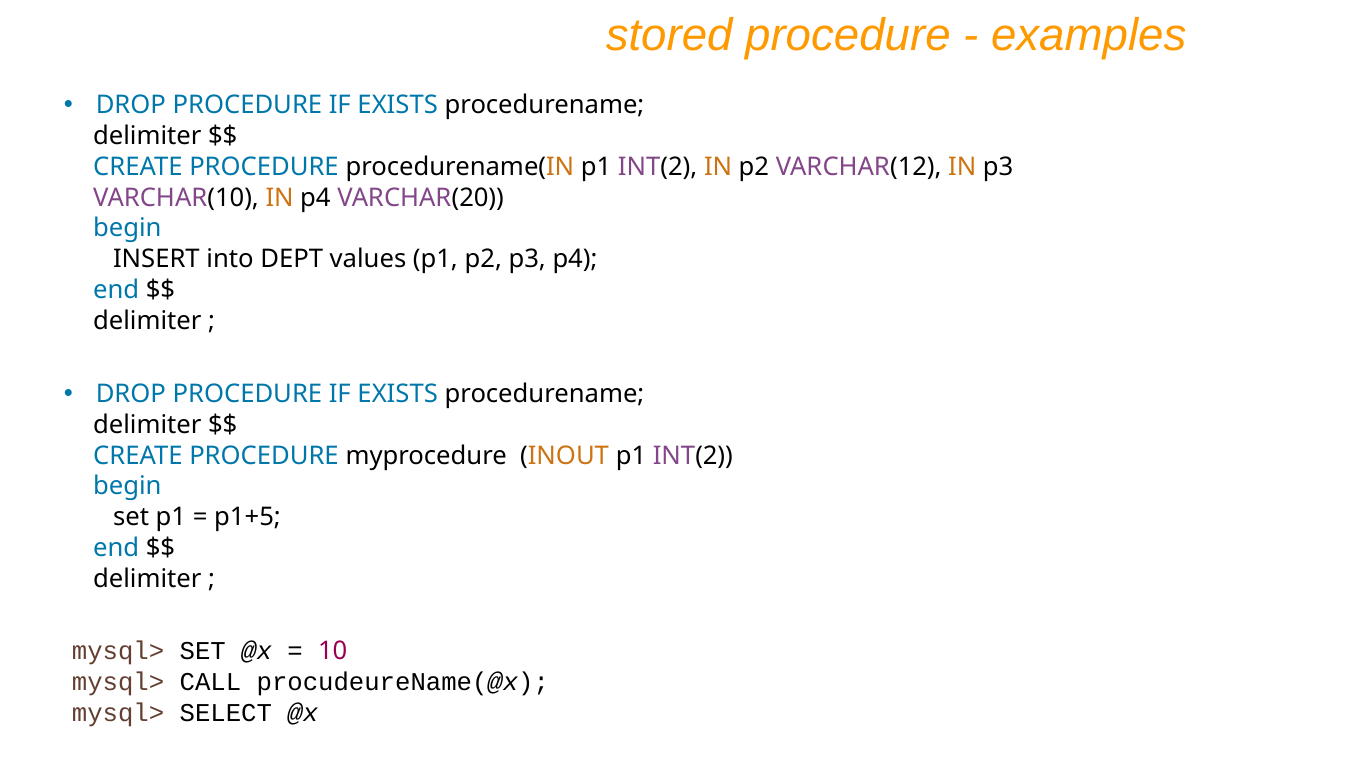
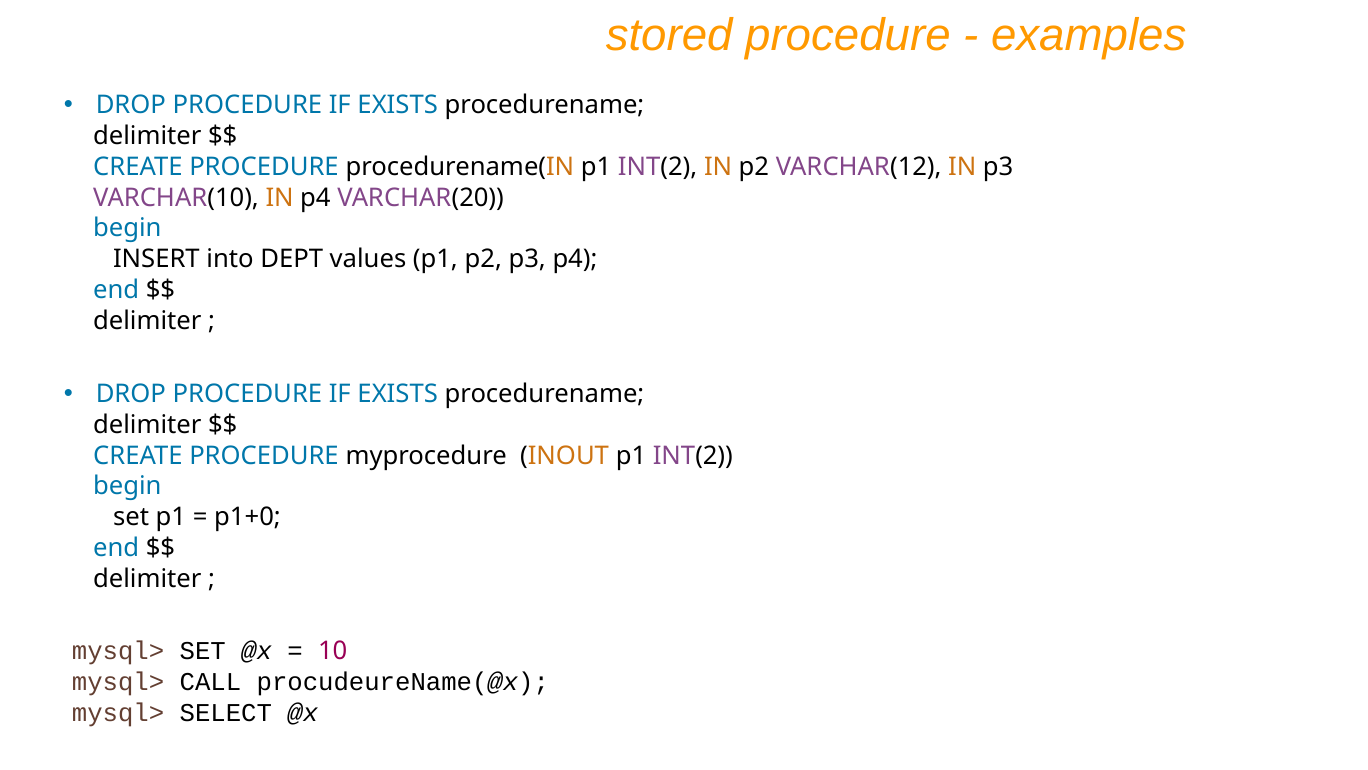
p1+5: p1+5 -> p1+0 (247, 517)
